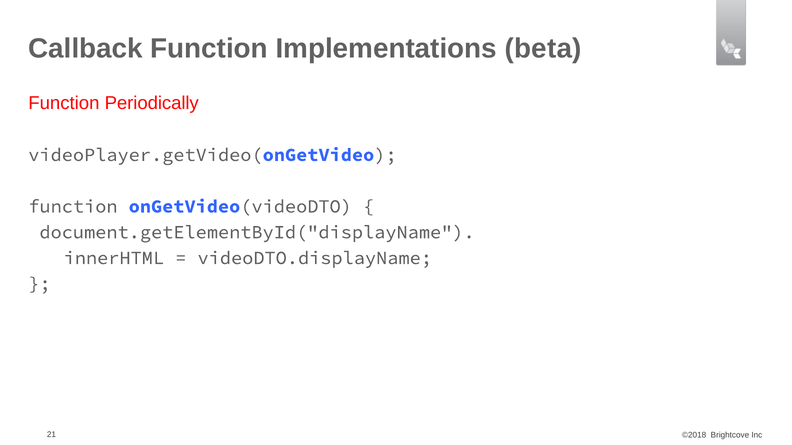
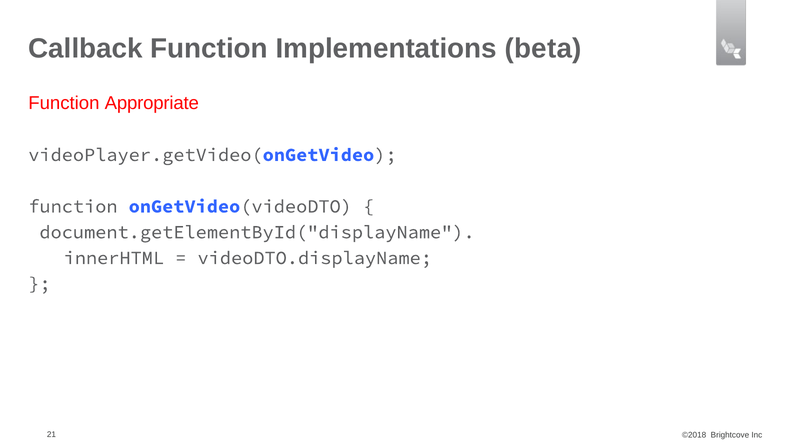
Periodically: Periodically -> Appropriate (152, 103)
